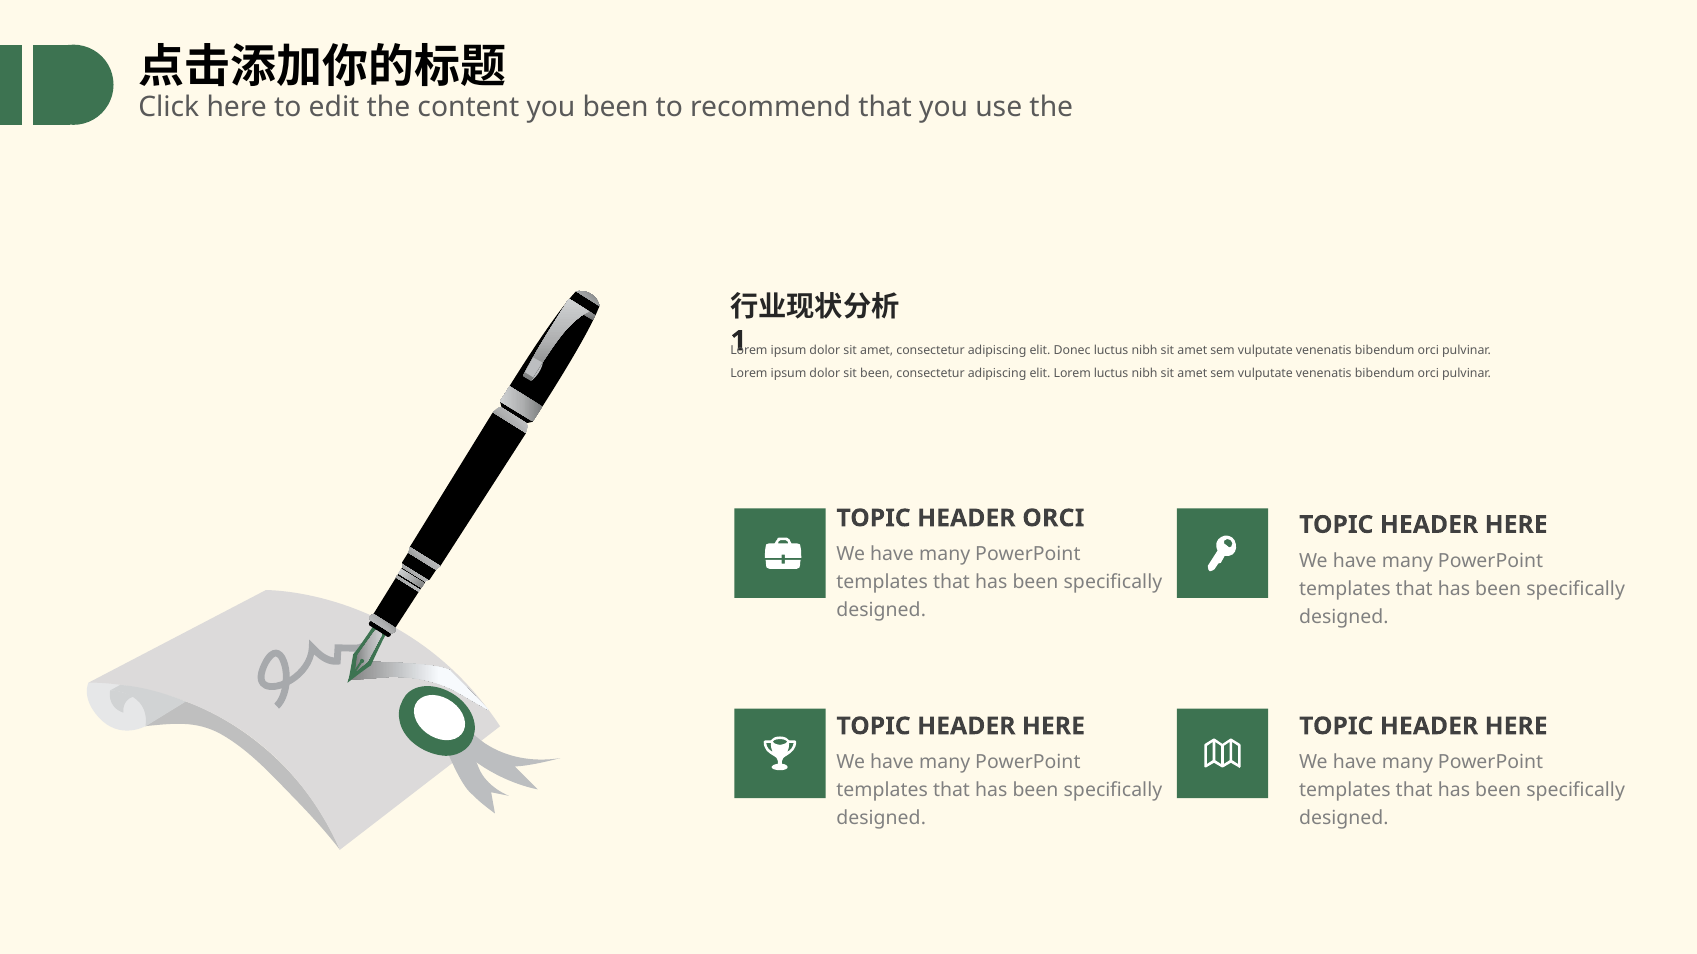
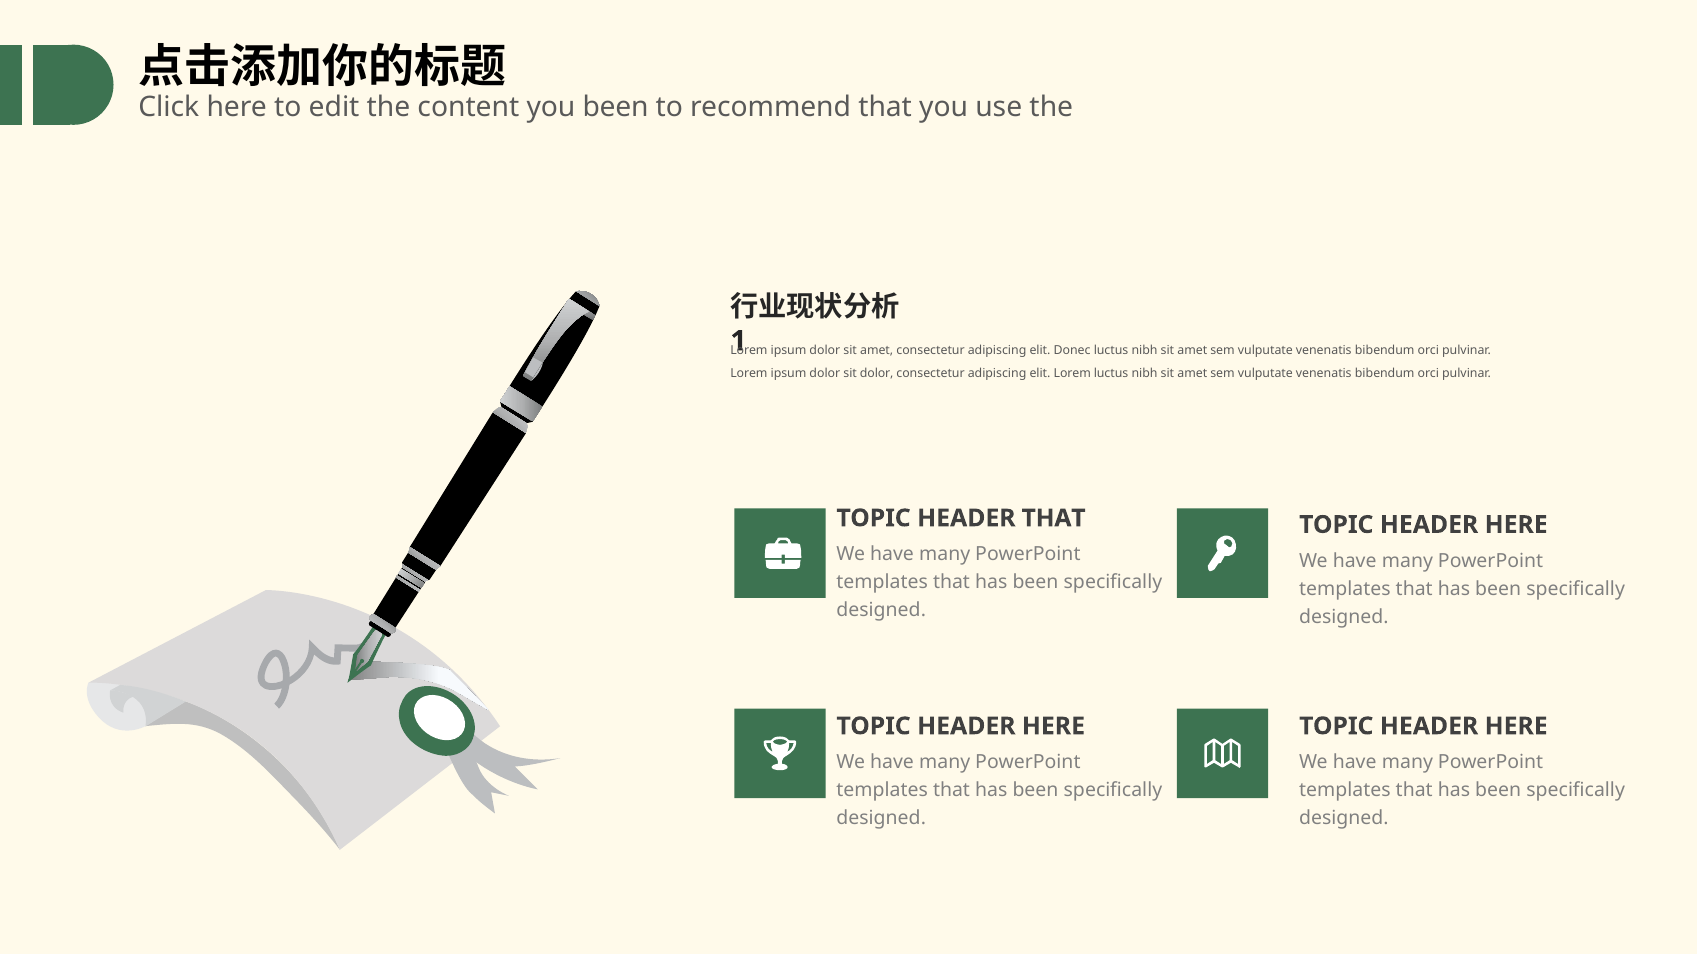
sit been: been -> dolor (877, 373)
HEADER ORCI: ORCI -> THAT (1054, 518)
